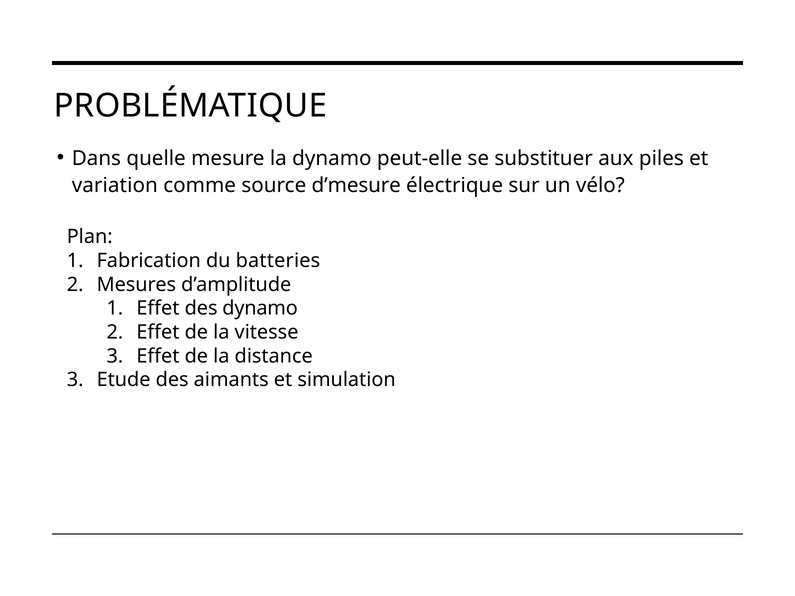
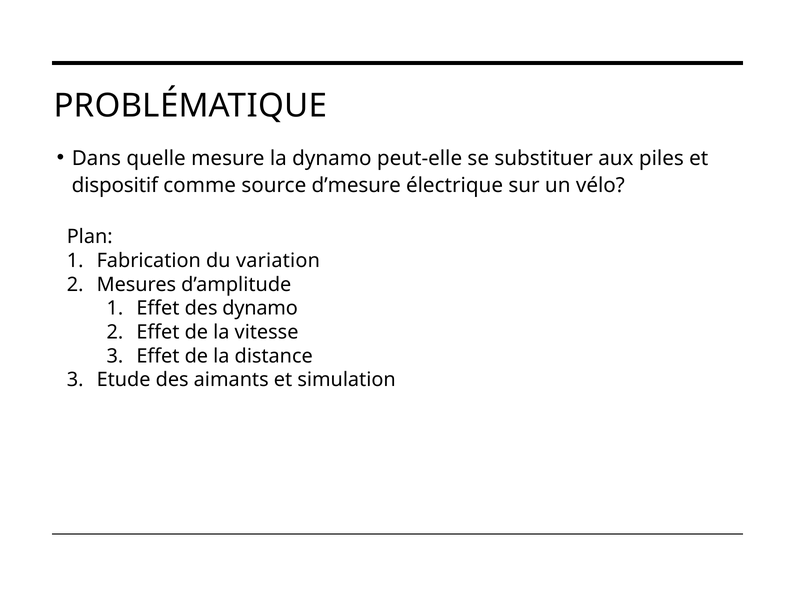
variation: variation -> dispositif (115, 186)
batteries: batteries -> variation (278, 261)
